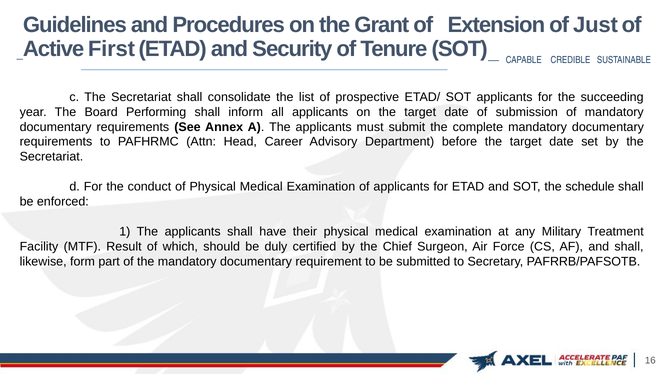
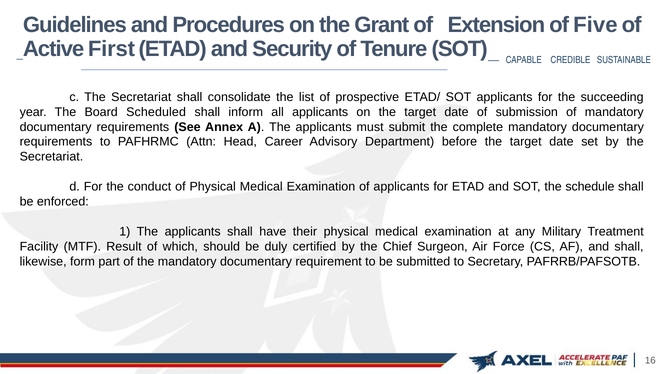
Just: Just -> Five (595, 25)
Performing: Performing -> Scheduled (156, 112)
